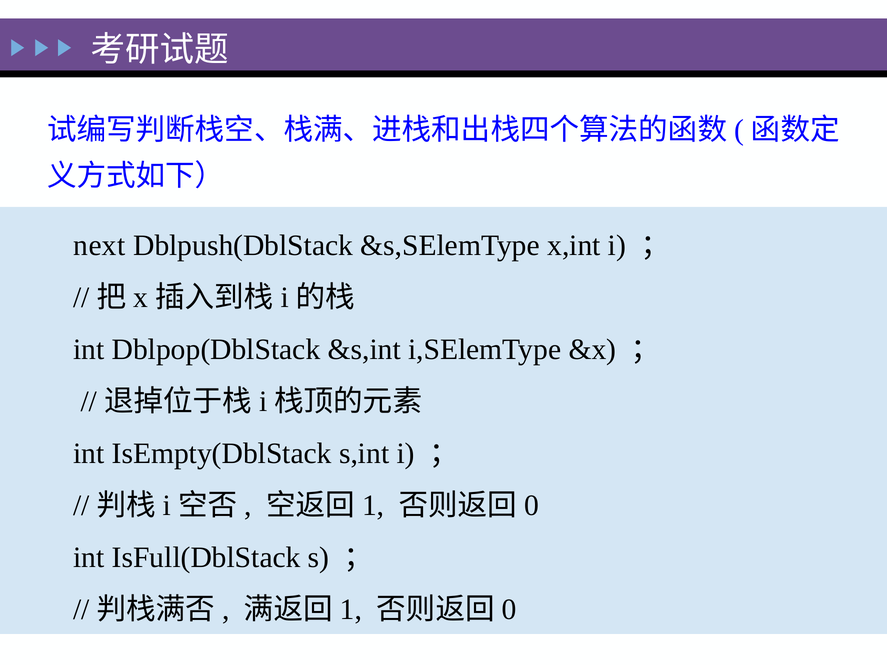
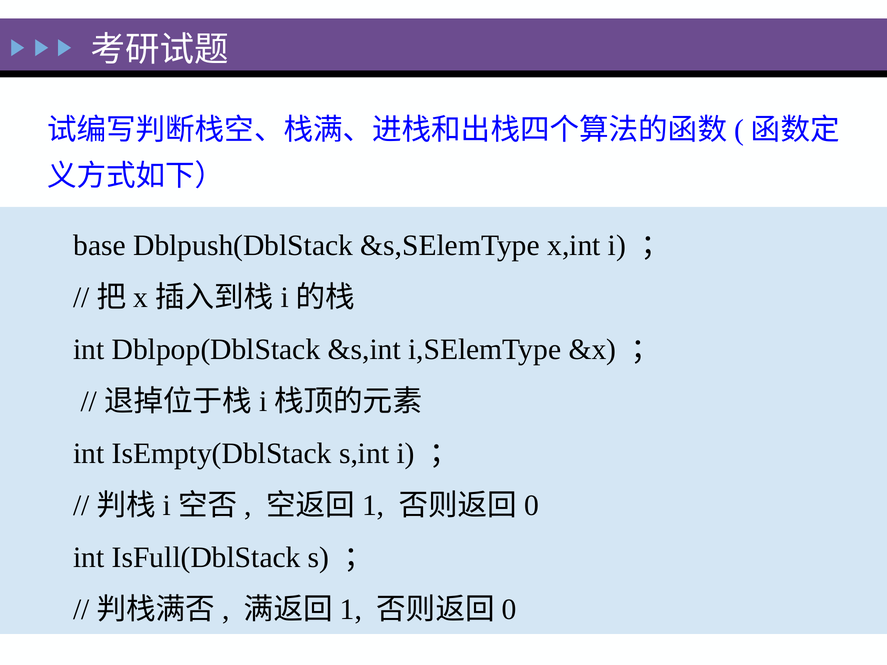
next: next -> base (99, 246)
